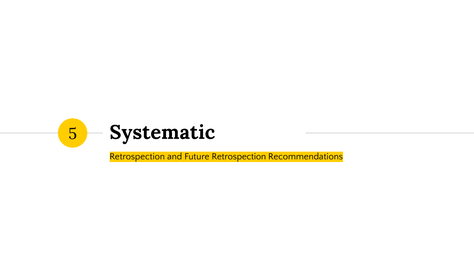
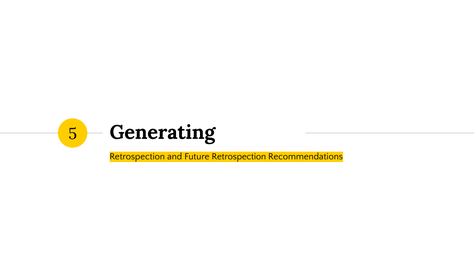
Systematic: Systematic -> Generating (162, 133)
